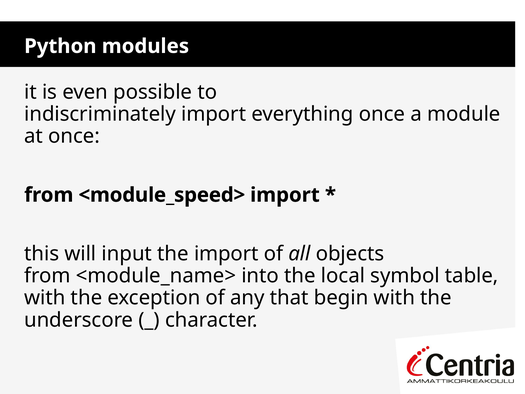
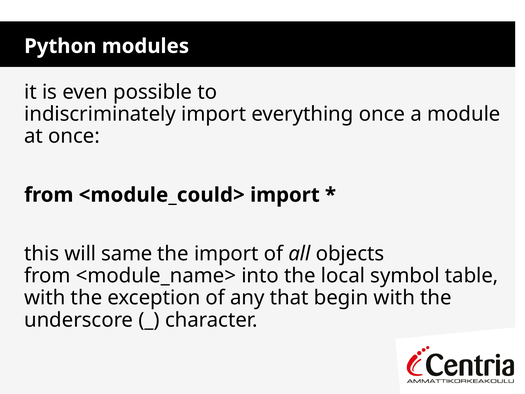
<module_speed>: <module_speed> -> <module_could> (162, 195)
input: input -> same (127, 254)
